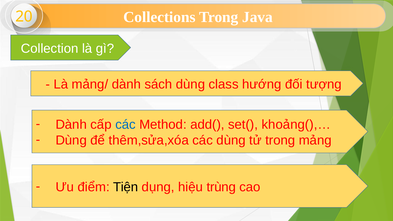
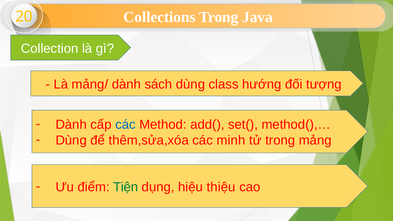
khoảng(),…: khoảng(),… -> method(),… (296, 125)
các dùng: dùng -> minh (231, 140)
Tiện colour: black -> green (126, 187)
trùng: trùng -> thiệu (221, 187)
